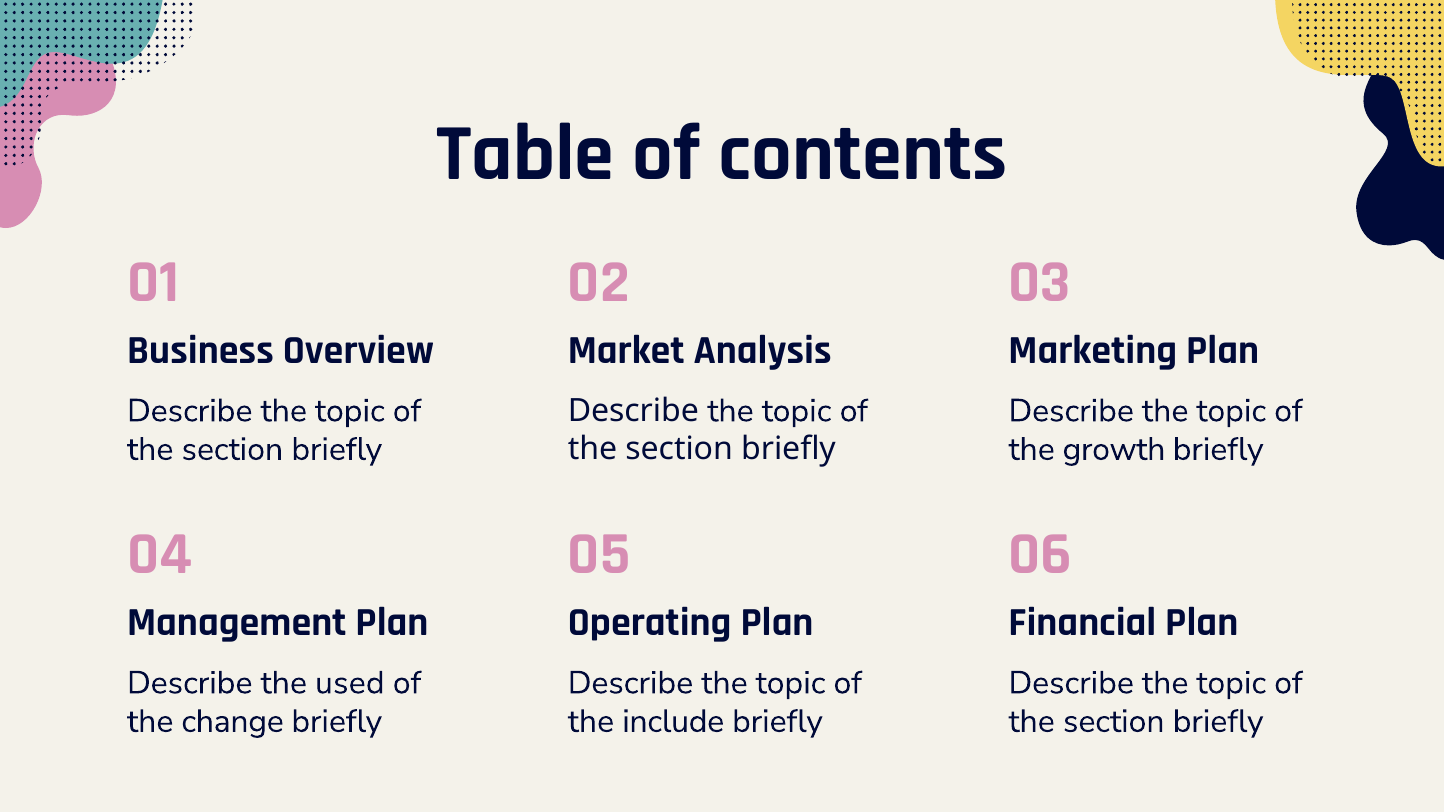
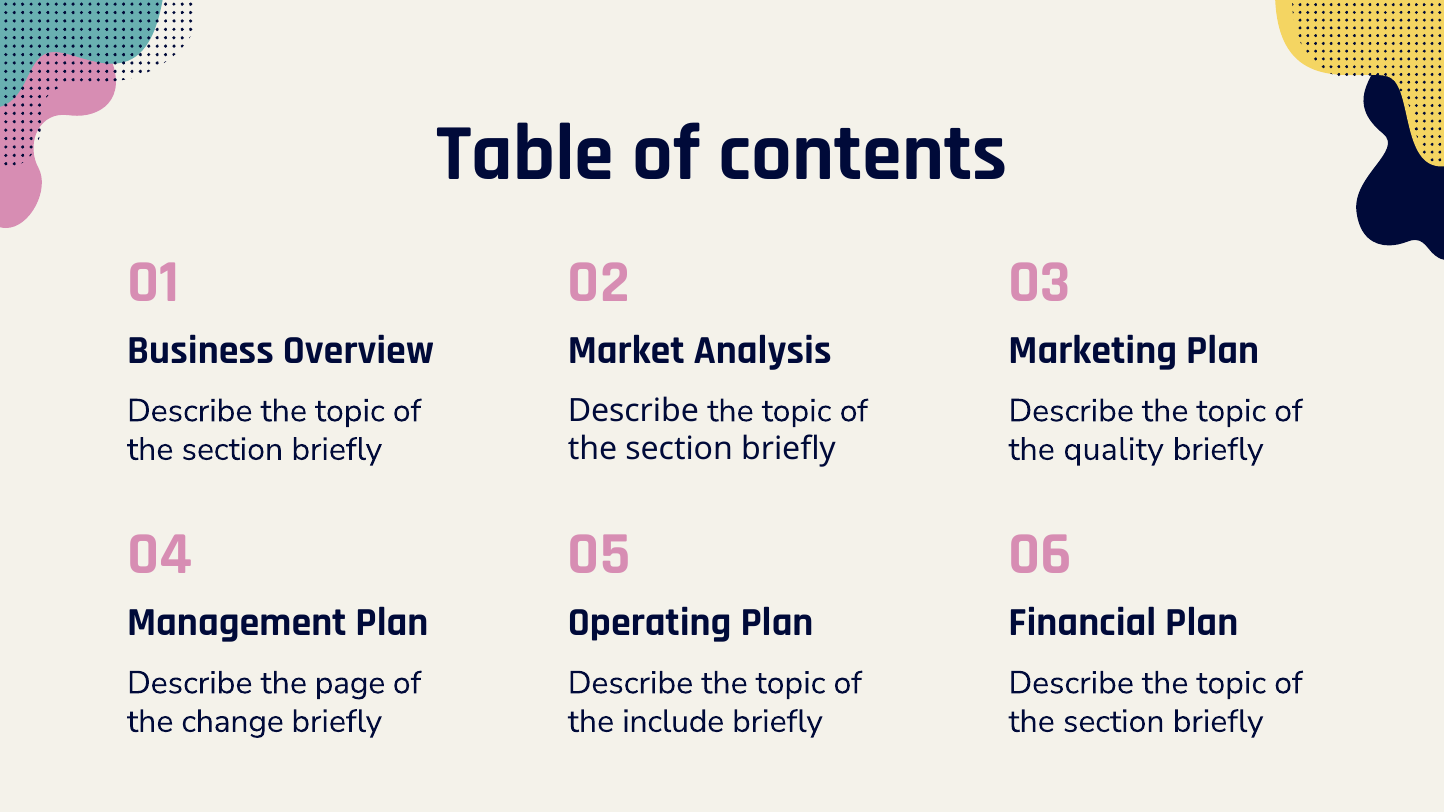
growth: growth -> quality (1114, 449)
used: used -> page (350, 683)
